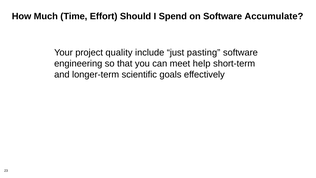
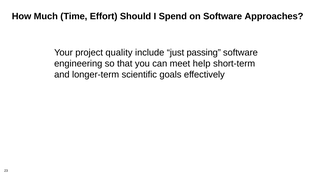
Accumulate: Accumulate -> Approaches (274, 16)
pasting: pasting -> passing (204, 52)
